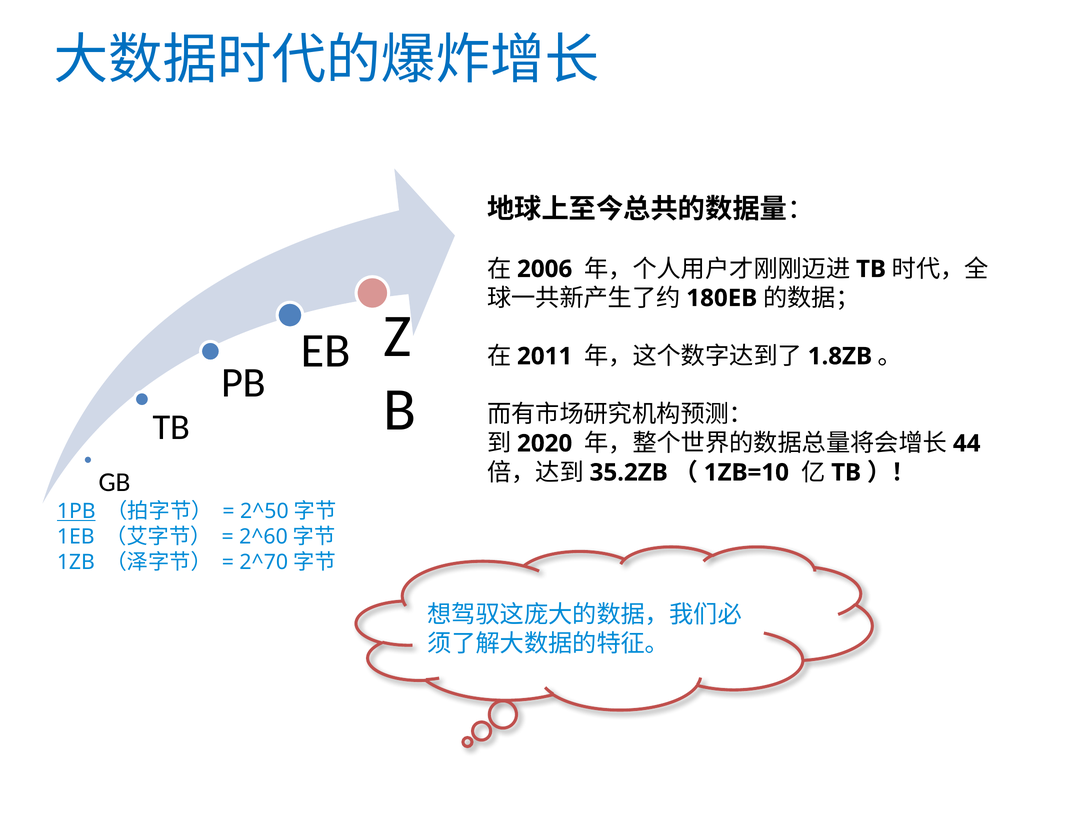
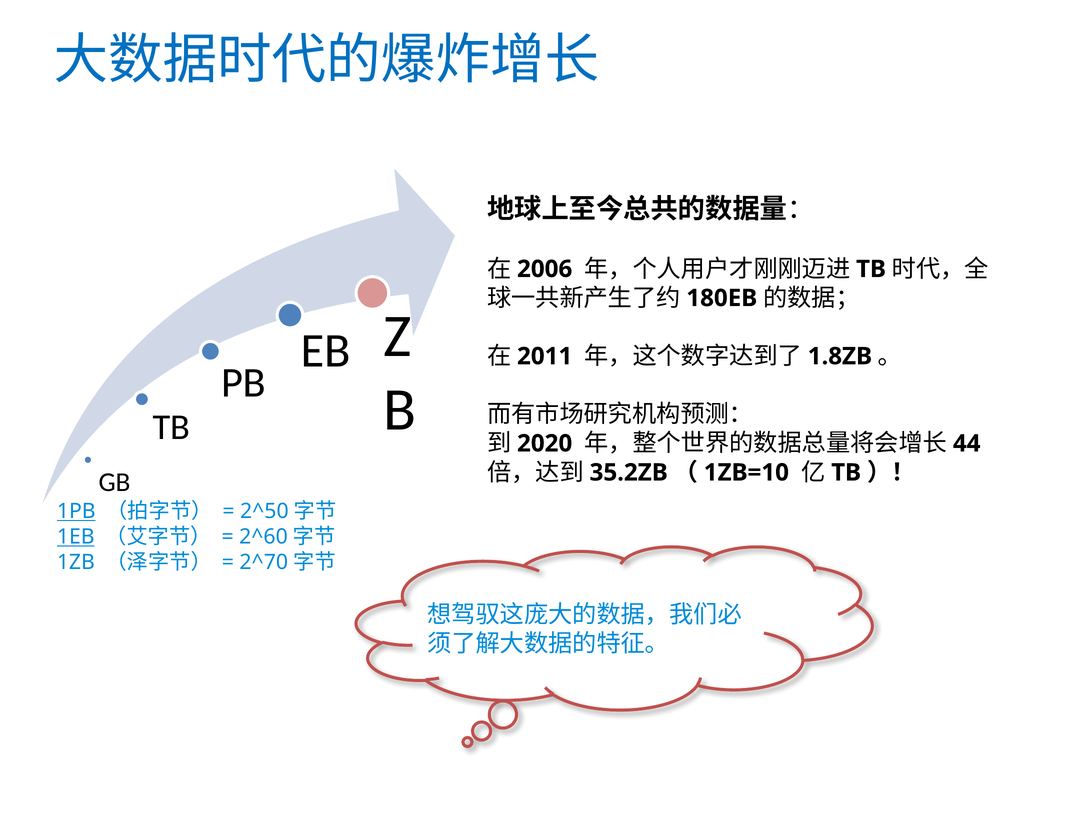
1EB underline: none -> present (76, 537)
